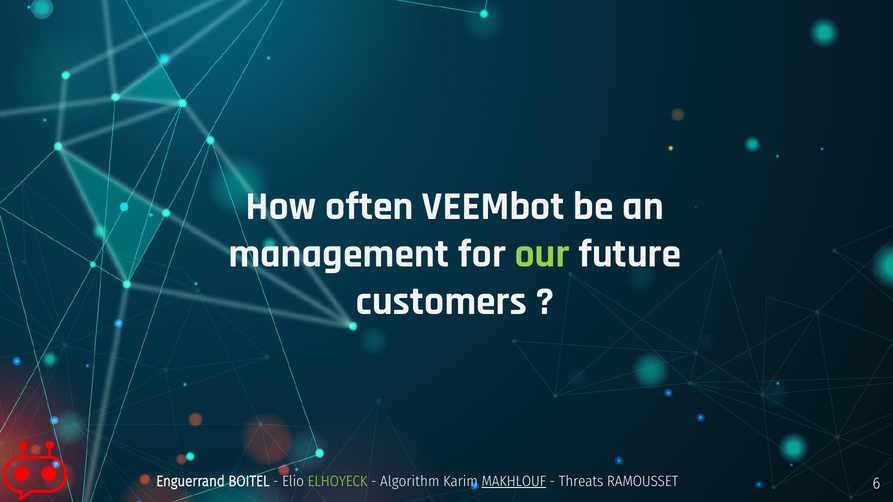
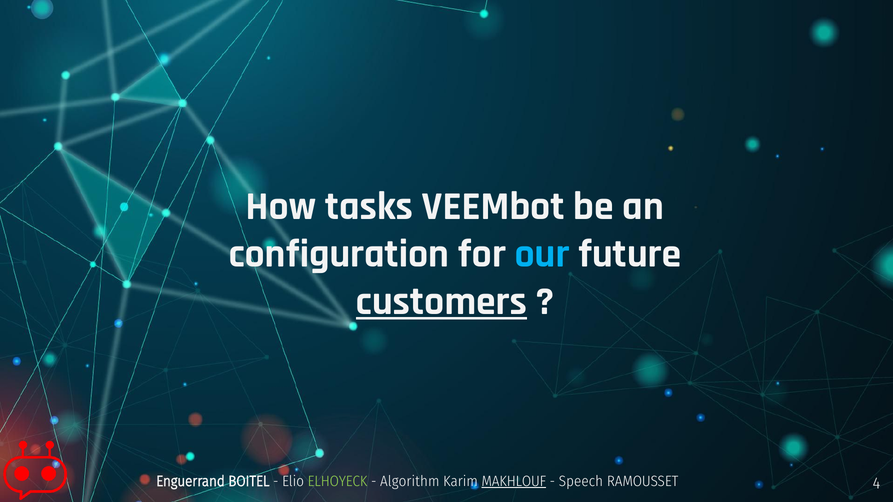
often: often -> tasks (369, 206)
management: management -> configuration (339, 254)
our colour: light green -> light blue (542, 254)
customers underline: none -> present (441, 302)
Threats: Threats -> Speech (581, 481)
6: 6 -> 4 (876, 484)
